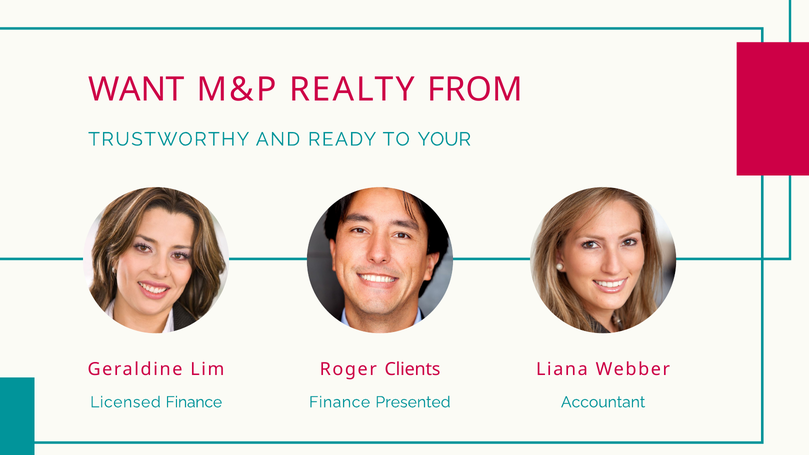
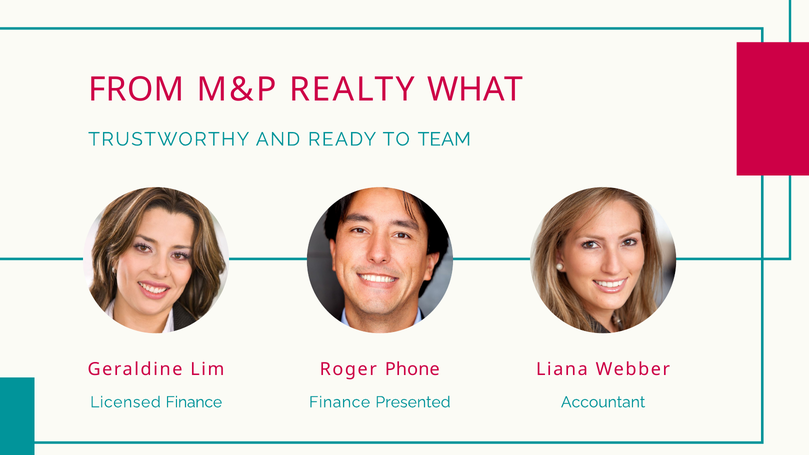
WANT: WANT -> FROM (136, 90)
FROM: FROM -> WHAT (475, 90)
YOUR: YOUR -> TEAM (444, 139)
Clients: Clients -> Phone (412, 370)
